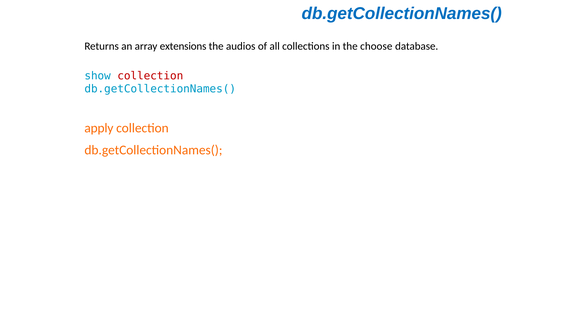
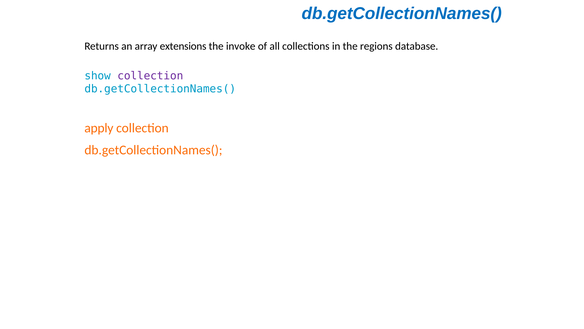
audios: audios -> invoke (241, 46)
choose: choose -> regions (376, 46)
collection colour: red -> purple (150, 76)
